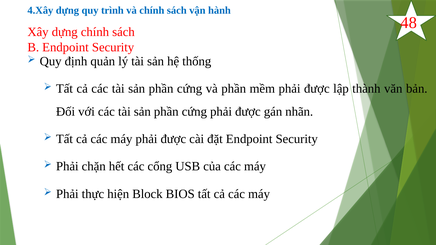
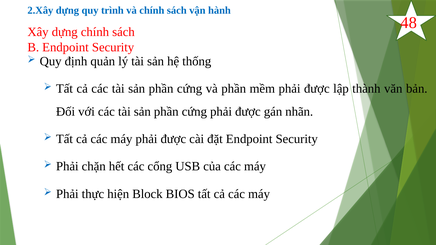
4.Xây: 4.Xây -> 2.Xây (40, 10)
